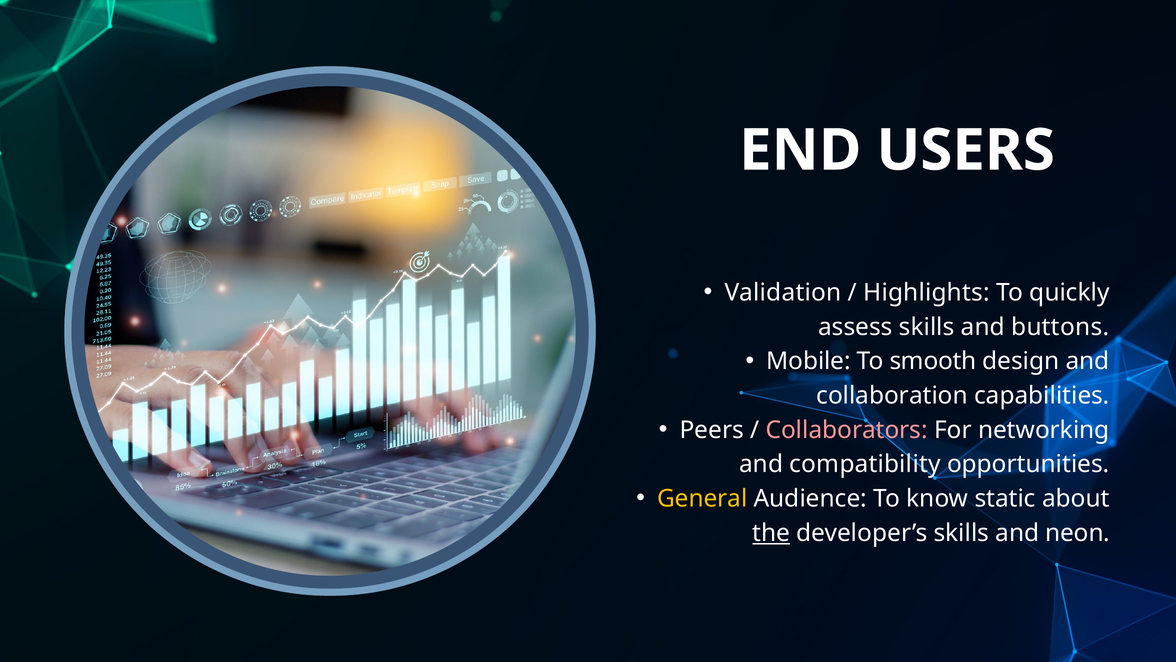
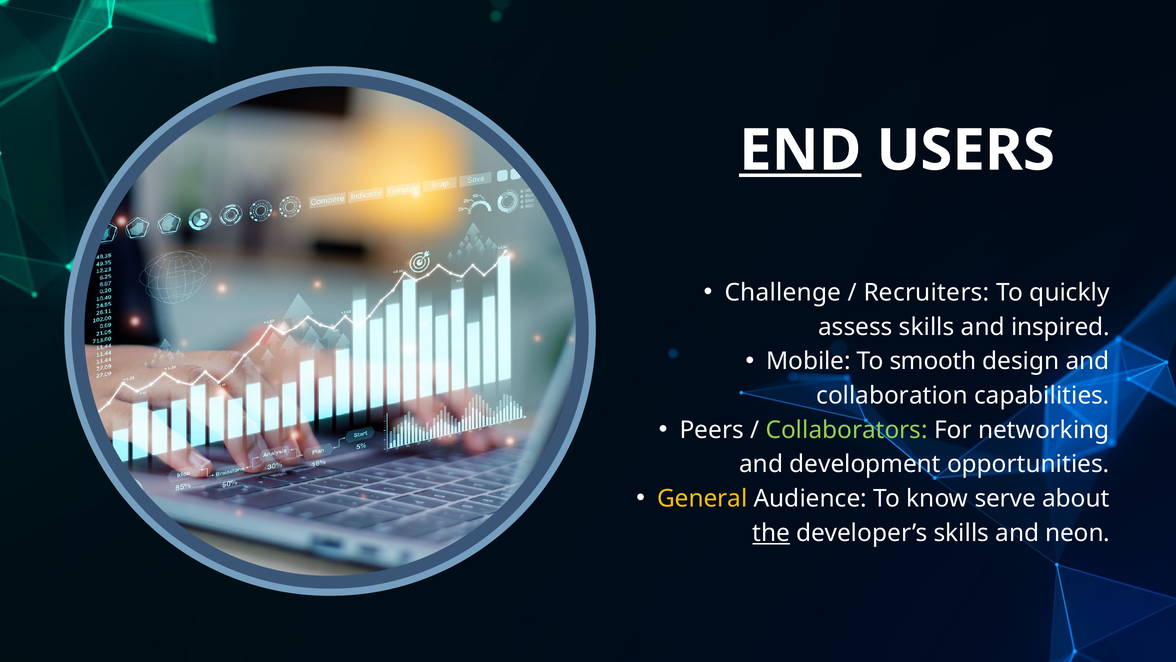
END underline: none -> present (800, 150)
Validation: Validation -> Challenge (783, 292)
Highlights: Highlights -> Recruiters (926, 292)
buttons: buttons -> inspired (1060, 327)
Collaborators colour: pink -> light green (847, 430)
compatibility: compatibility -> development (865, 464)
static: static -> serve (1005, 498)
